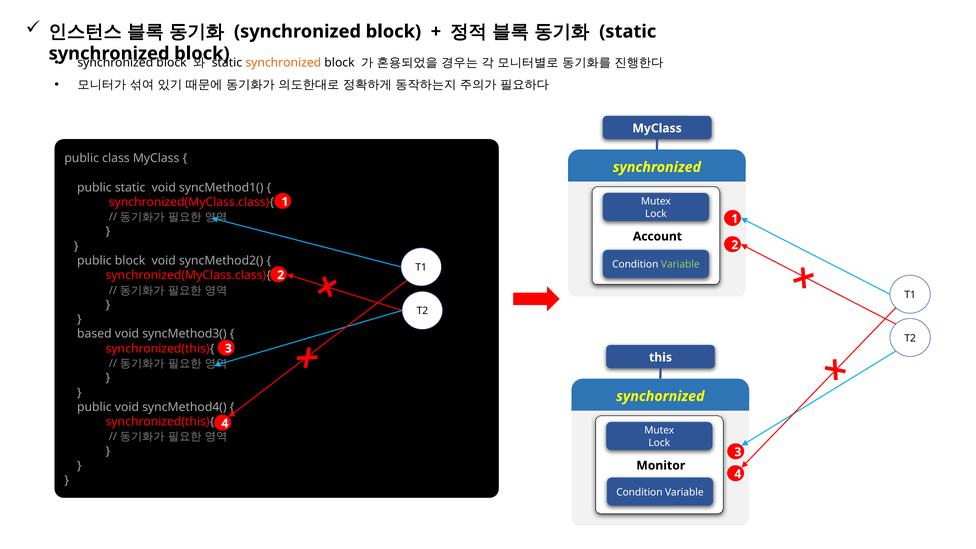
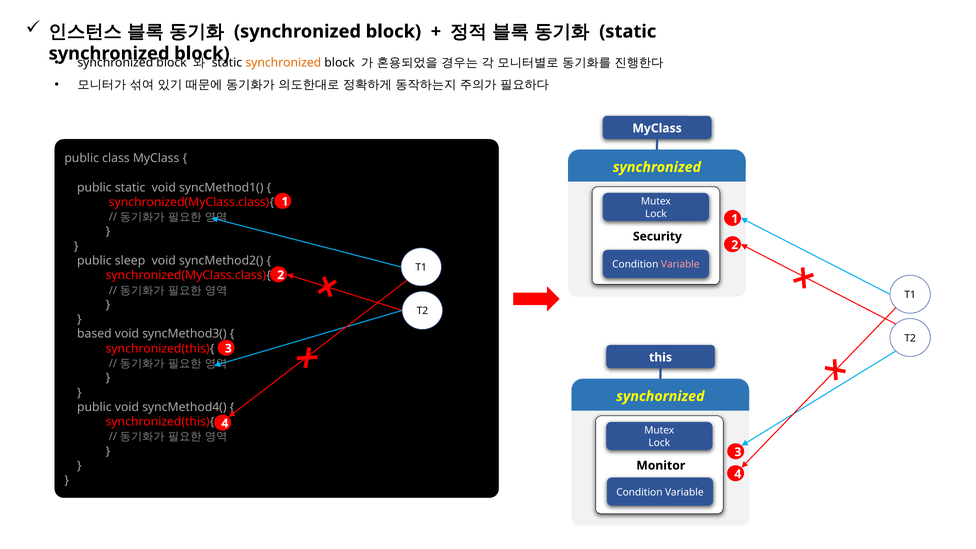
Account: Account -> Security (657, 236)
public block: block -> sleep (130, 261)
Variable colour: light green -> pink (680, 265)
